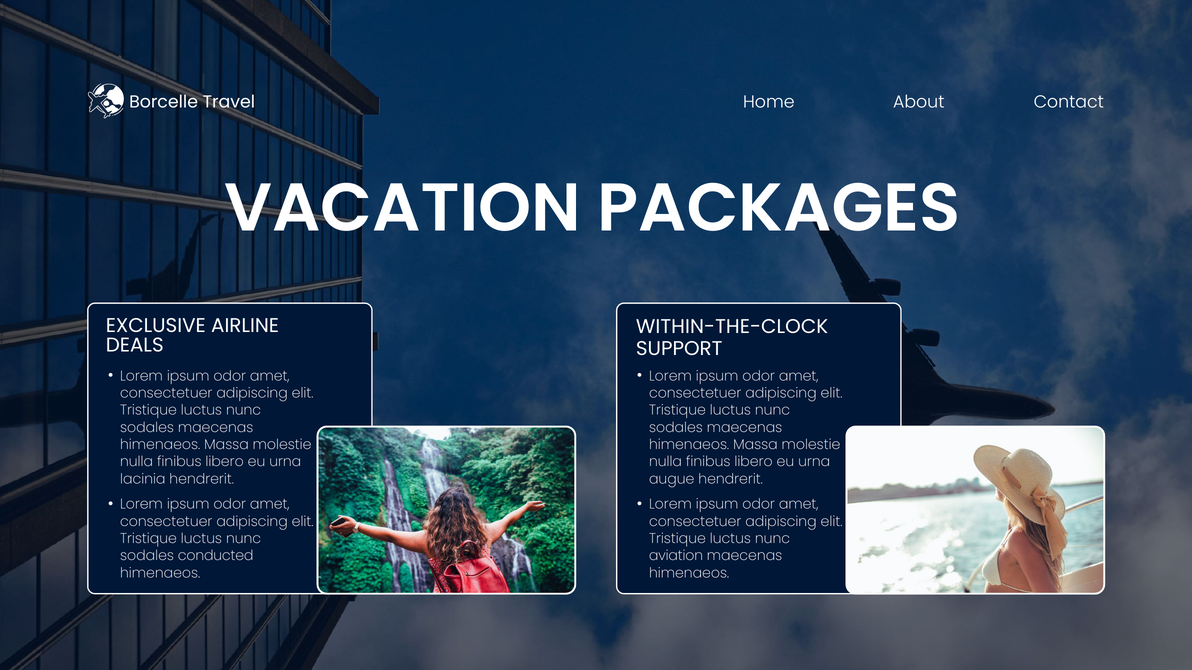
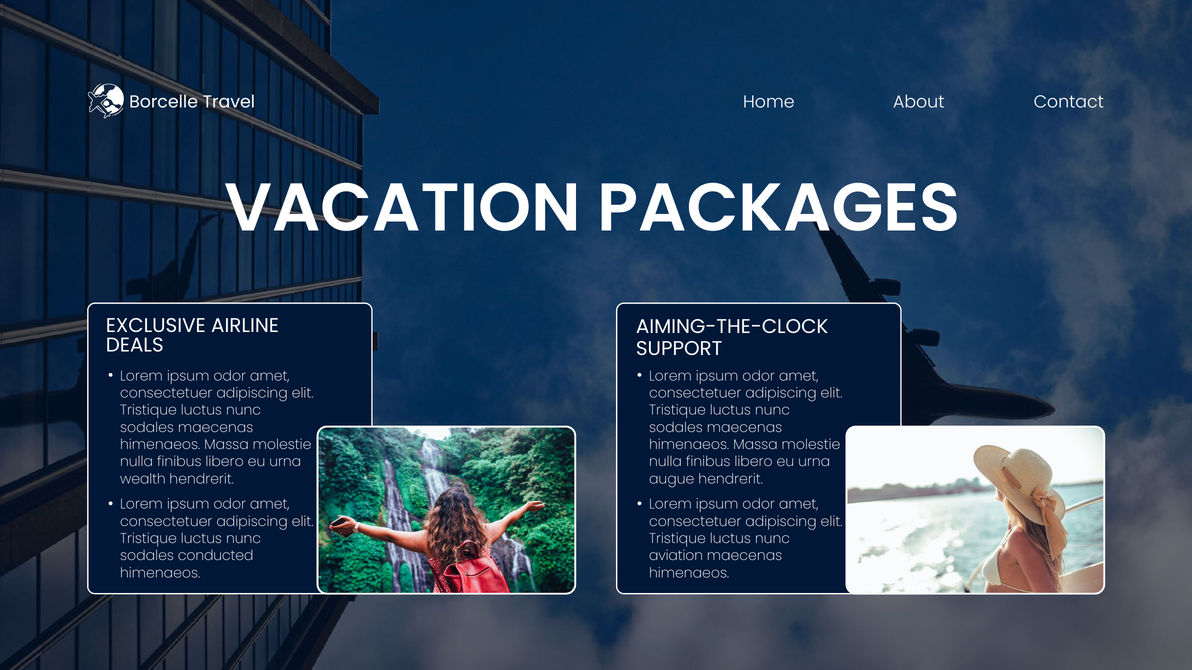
WITHIN-THE-CLOCK: WITHIN-THE-CLOCK -> AIMING-THE-CLOCK (732, 327)
lacinia: lacinia -> wealth (143, 479)
